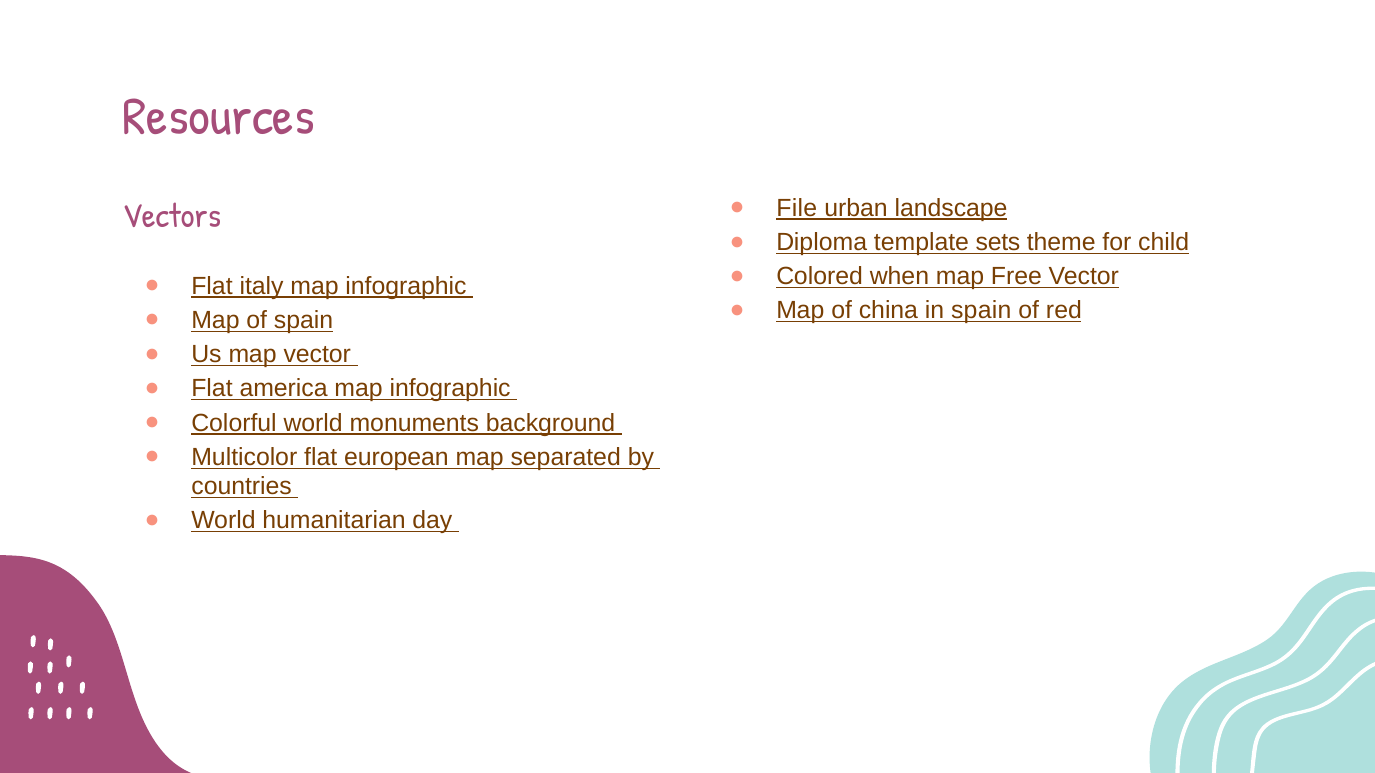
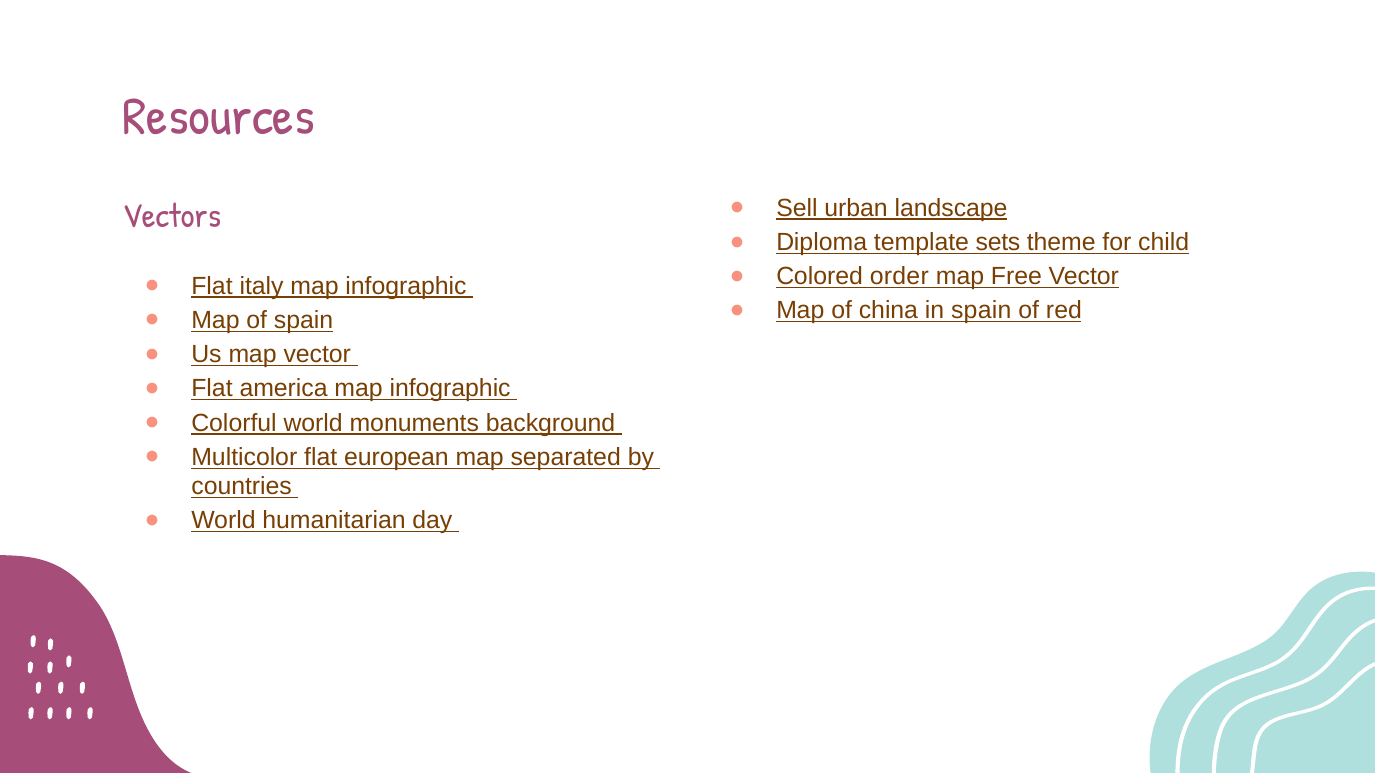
File: File -> Sell (797, 208)
when: when -> order (899, 277)
